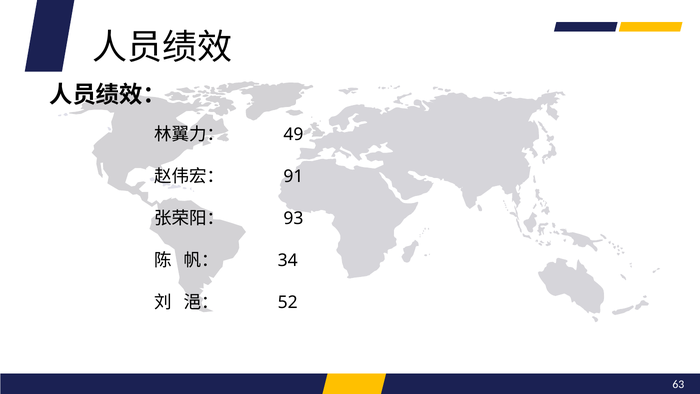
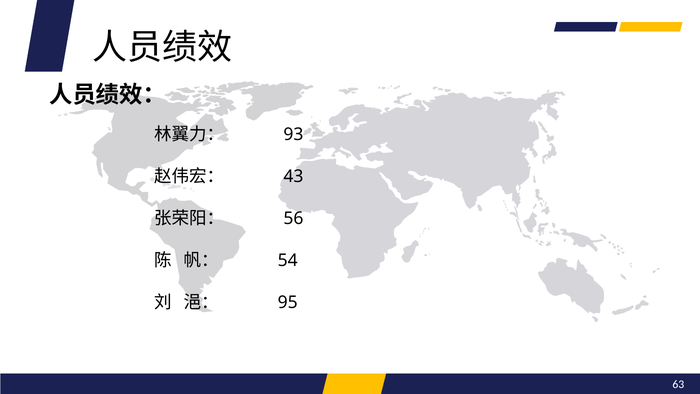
49: 49 -> 93 (293, 134)
91: 91 -> 43 (293, 176)
93: 93 -> 56 (293, 218)
34: 34 -> 54 (288, 260)
52: 52 -> 95 (288, 302)
